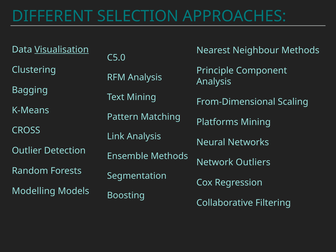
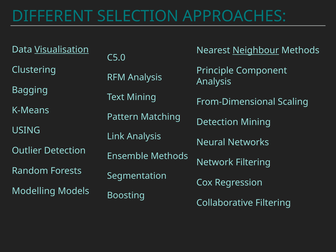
Neighbour underline: none -> present (256, 50)
Platforms: Platforms -> Detection (217, 122)
CROSS: CROSS -> USING (26, 130)
Network Outliers: Outliers -> Filtering (253, 162)
